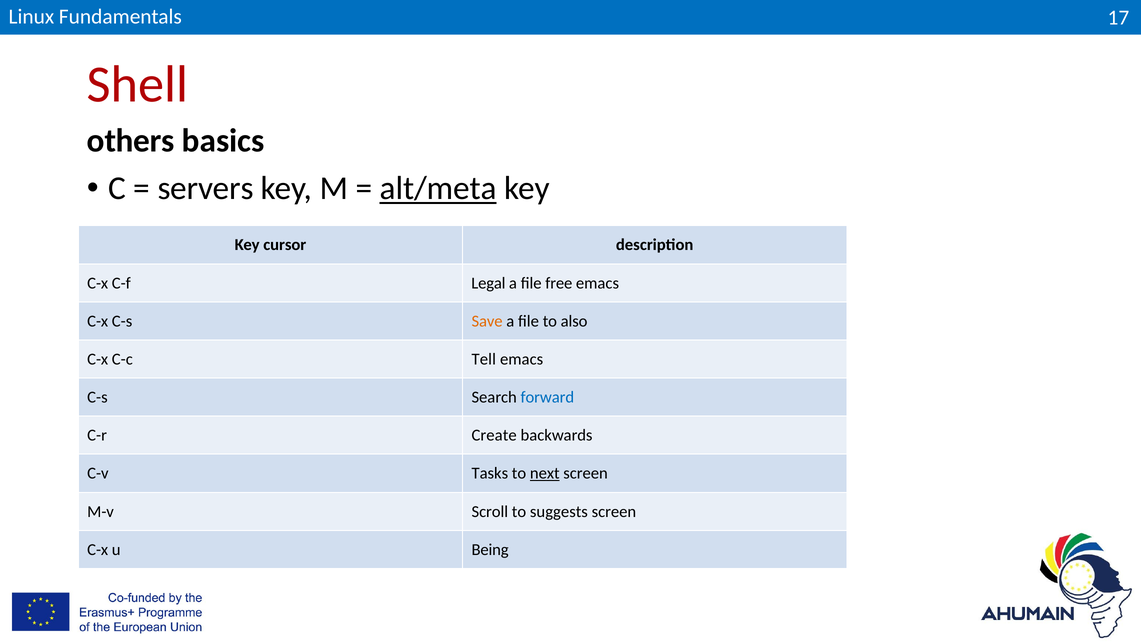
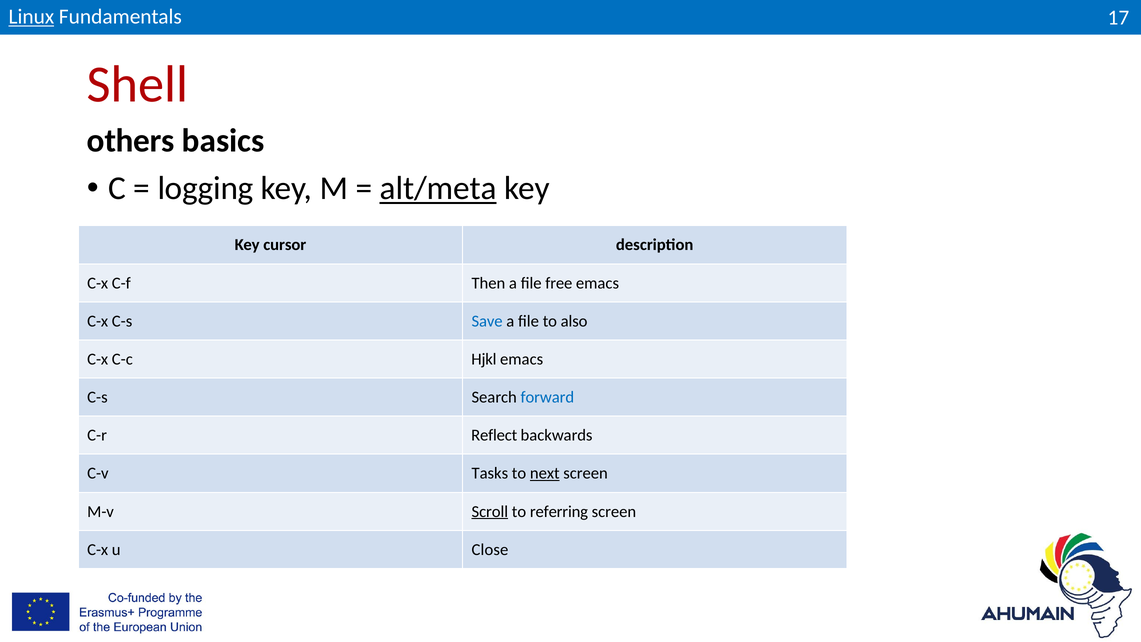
Linux underline: none -> present (31, 17)
servers: servers -> logging (206, 188)
Legal: Legal -> Then (488, 283)
Save colour: orange -> blue (487, 321)
Tell: Tell -> Hjkl (484, 359)
Create: Create -> Reflect (494, 435)
Scroll underline: none -> present (490, 511)
suggests: suggests -> referring (559, 511)
Being: Being -> Close (490, 549)
